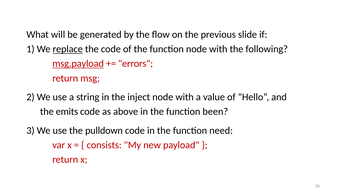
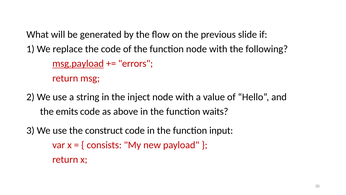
replace underline: present -> none (68, 49)
been: been -> waits (215, 111)
pulldown: pulldown -> construct (104, 130)
need: need -> input (221, 130)
